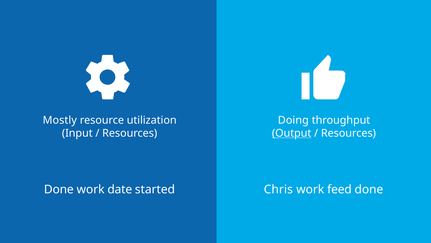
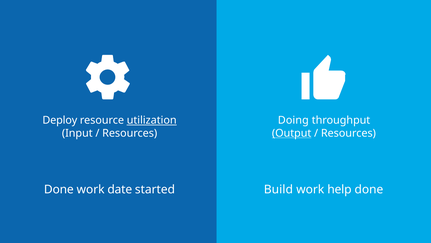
Mostly: Mostly -> Deploy (60, 120)
utilization underline: none -> present (152, 120)
Chris: Chris -> Build (278, 189)
feed: feed -> help (339, 189)
